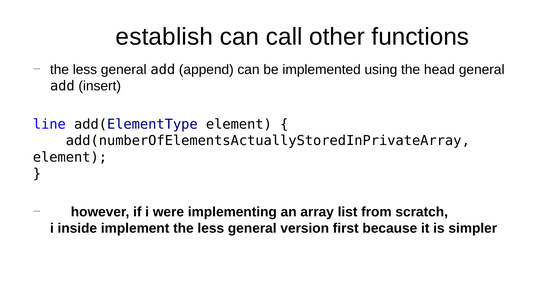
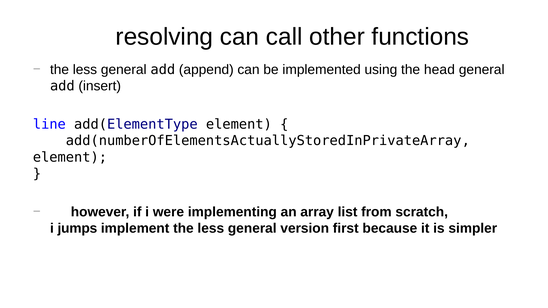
establish: establish -> resolving (164, 37)
inside: inside -> jumps (77, 229)
